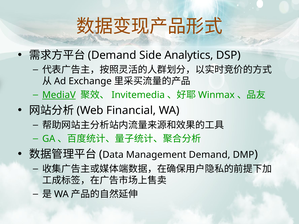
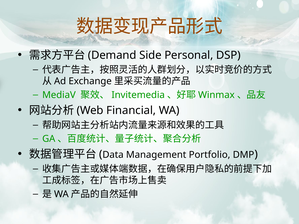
Analytics: Analytics -> Personal (189, 55)
MediaV underline: present -> none (59, 95)
Management Demand: Demand -> Portfolio (210, 155)
